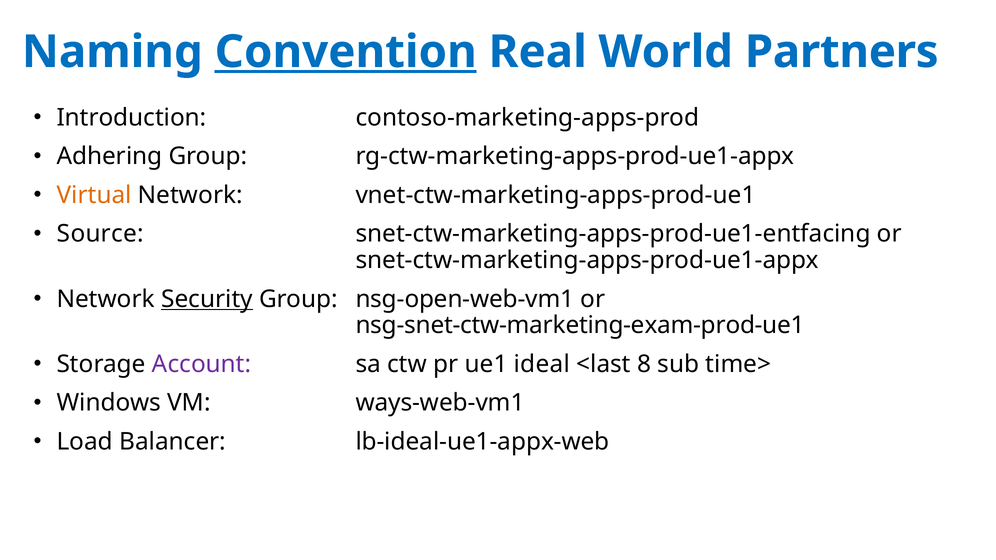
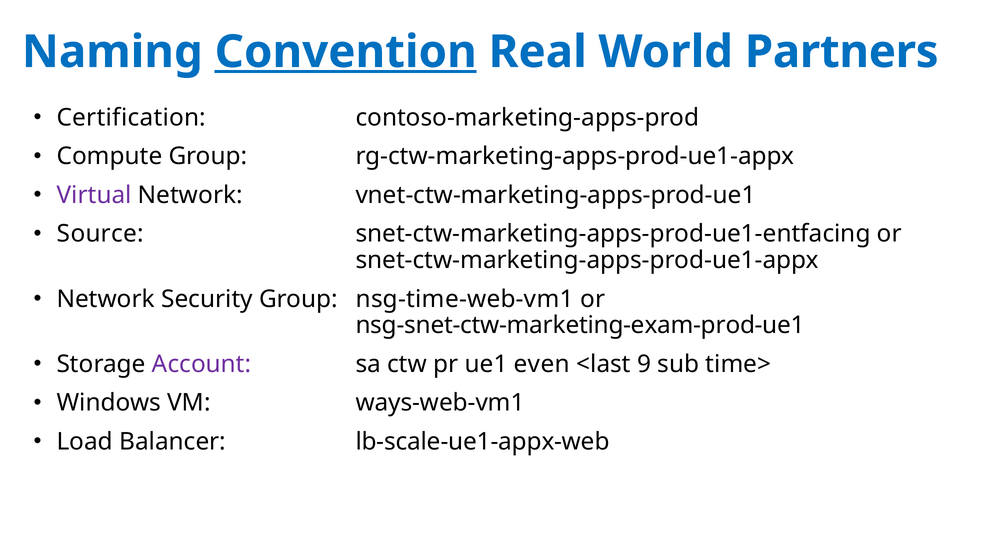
Introduction: Introduction -> Certification (131, 118)
Adhering: Adhering -> Compute (109, 156)
Virtual colour: orange -> purple (94, 195)
Security underline: present -> none (207, 299)
nsg-open-web-vm1: nsg-open-web-vm1 -> nsg-time-web-vm1 (465, 299)
ideal: ideal -> even (542, 364)
8: 8 -> 9 (644, 364)
lb-ideal-ue1-appx-web: lb-ideal-ue1-appx-web -> lb-scale-ue1-appx-web (483, 442)
